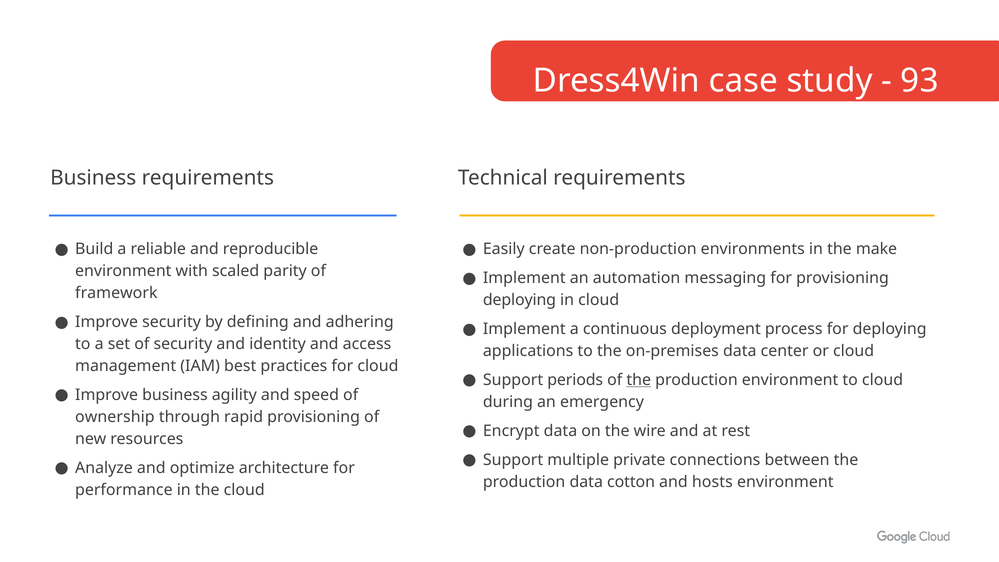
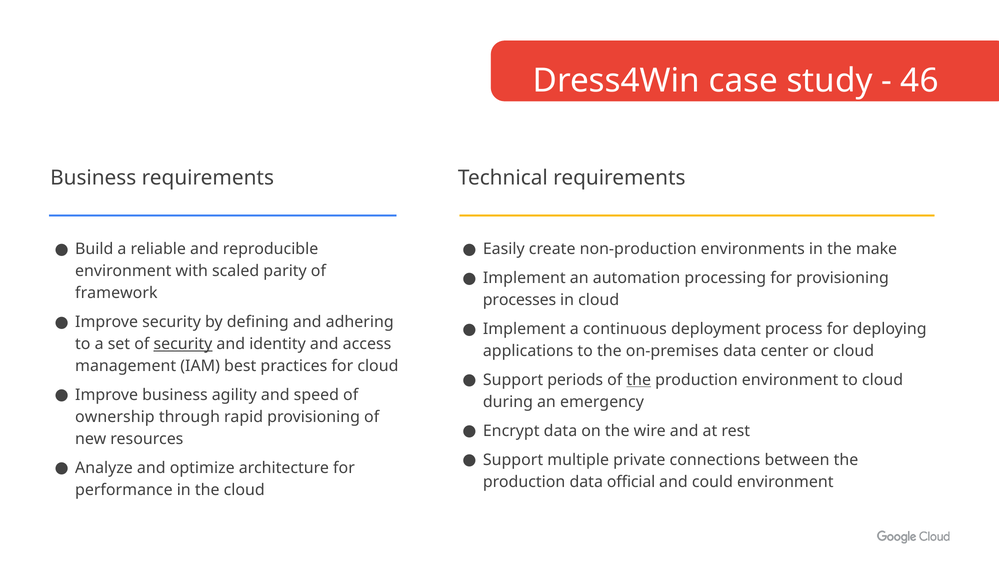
93: 93 -> 46 (920, 81)
messaging: messaging -> processing (725, 278)
deploying: deploying -> processes (519, 300)
security underline: none -> present (183, 344)
cotton: cotton -> official (631, 482)
hosts: hosts -> could (712, 482)
